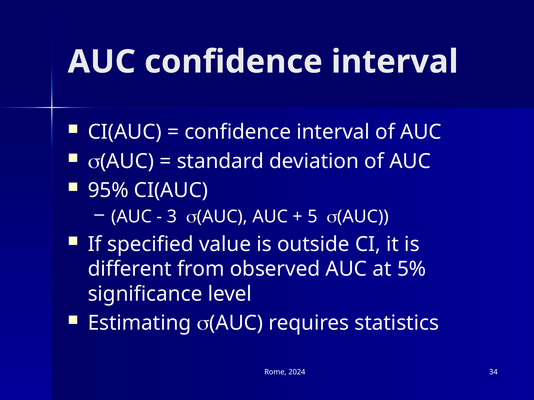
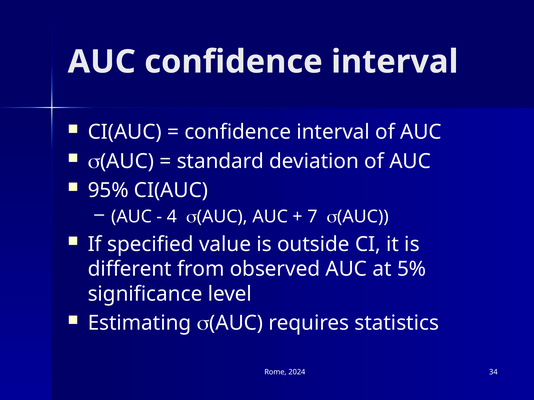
3: 3 -> 4 (172, 217)
5: 5 -> 7 (312, 217)
